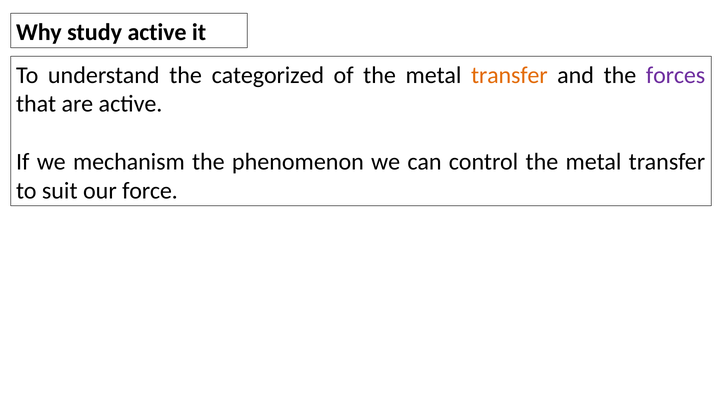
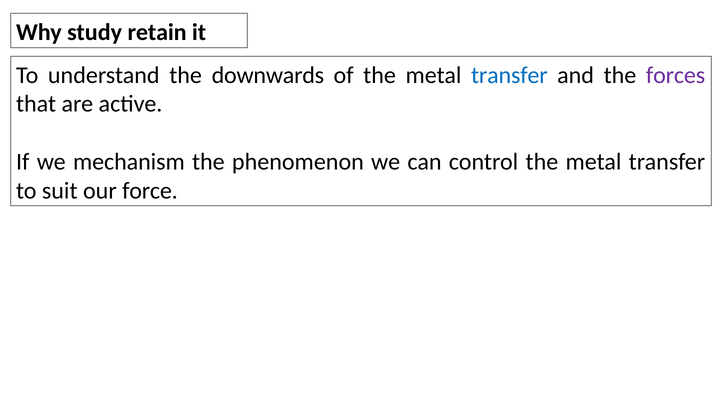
study active: active -> retain (157, 32)
categorized: categorized -> downwards (268, 75)
transfer colour: orange -> blue (509, 75)
